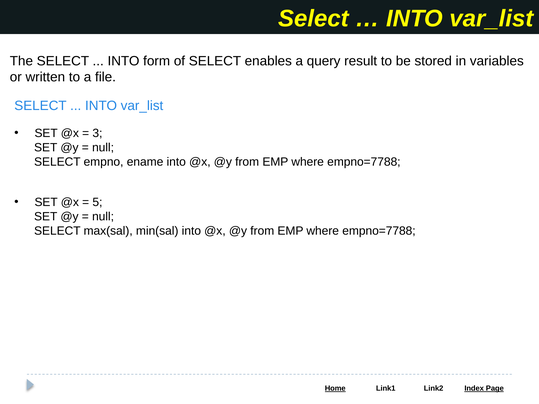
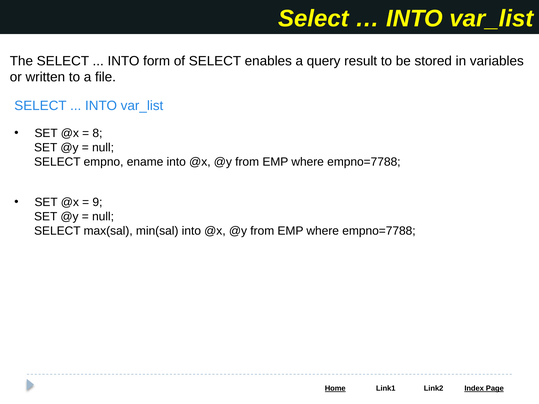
3: 3 -> 8 (97, 133)
5: 5 -> 9 (97, 202)
